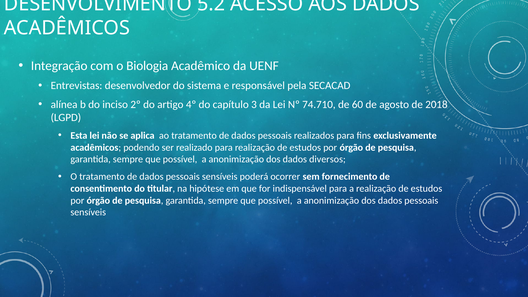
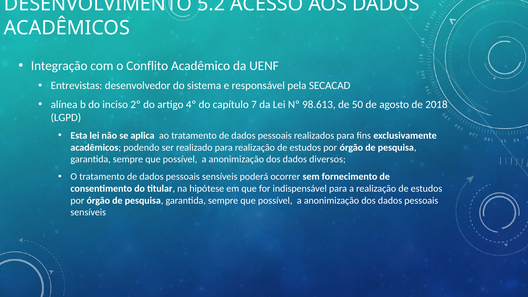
Biologia: Biologia -> Conflito (147, 66)
3: 3 -> 7 (254, 104)
74.710: 74.710 -> 98.613 (319, 104)
60: 60 -> 50 (357, 104)
